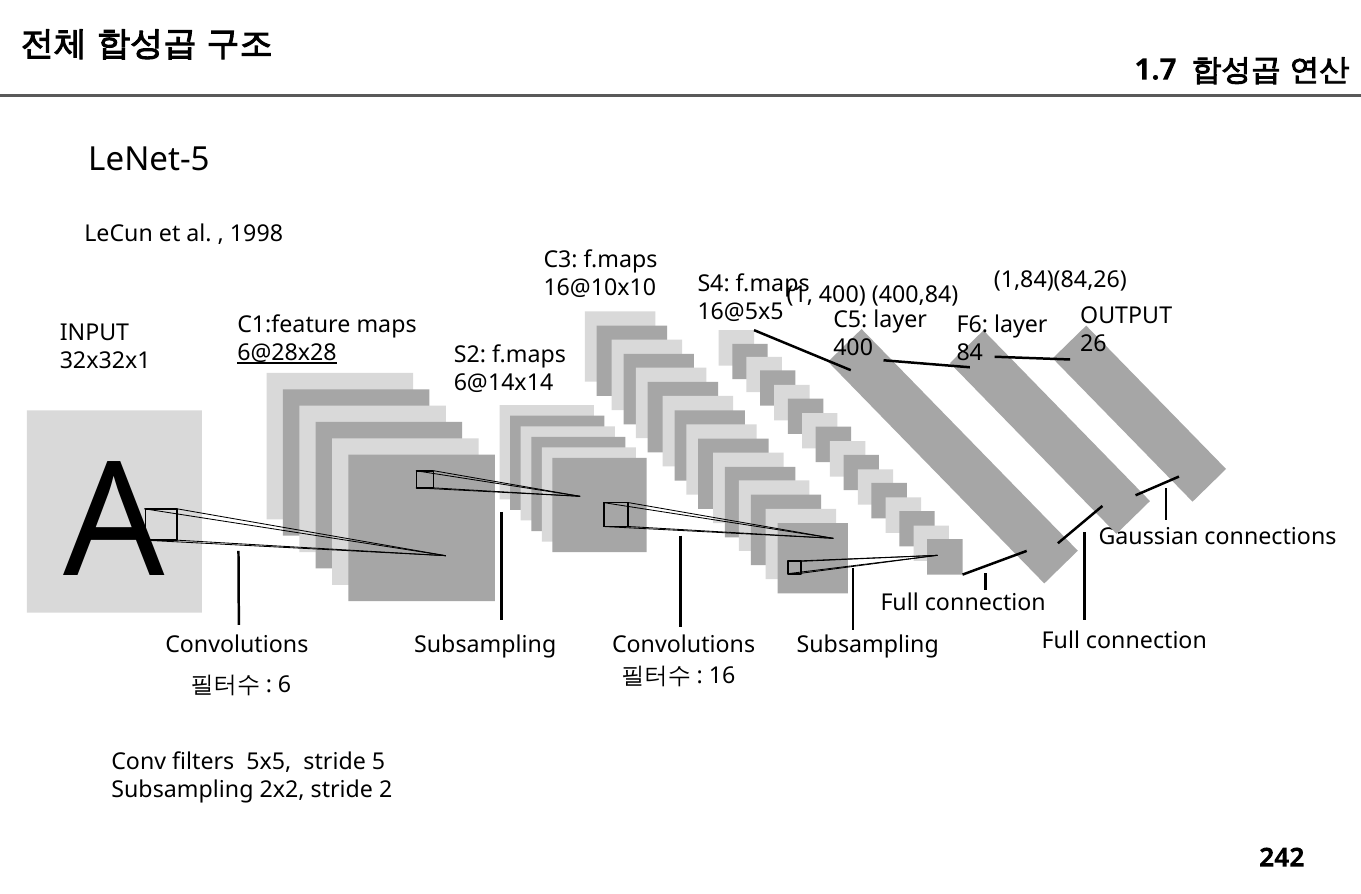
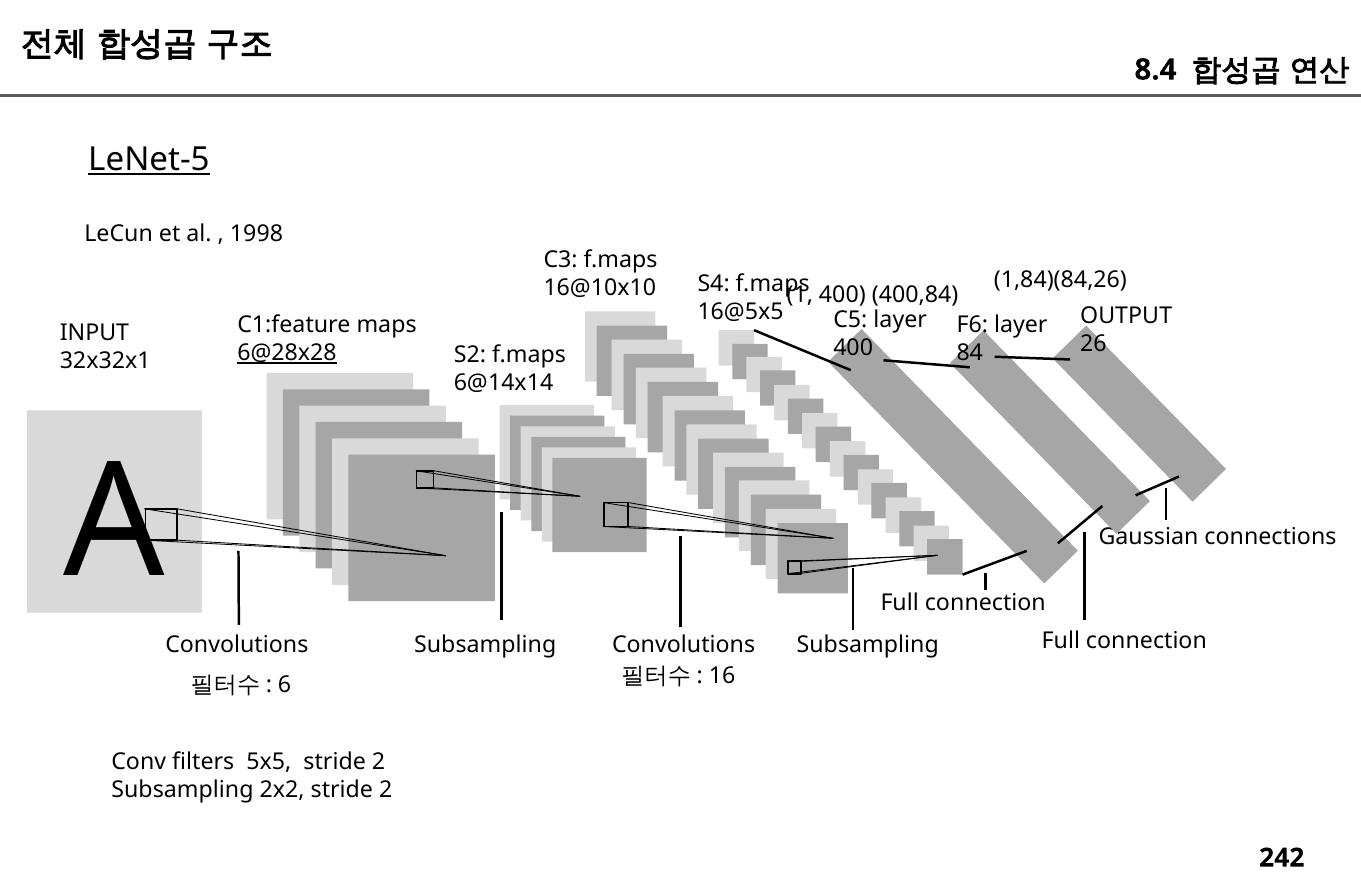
1.7: 1.7 -> 8.4 (1156, 70)
LeNet-5 underline: none -> present (149, 160)
5x5 stride 5: 5 -> 2 (379, 762)
